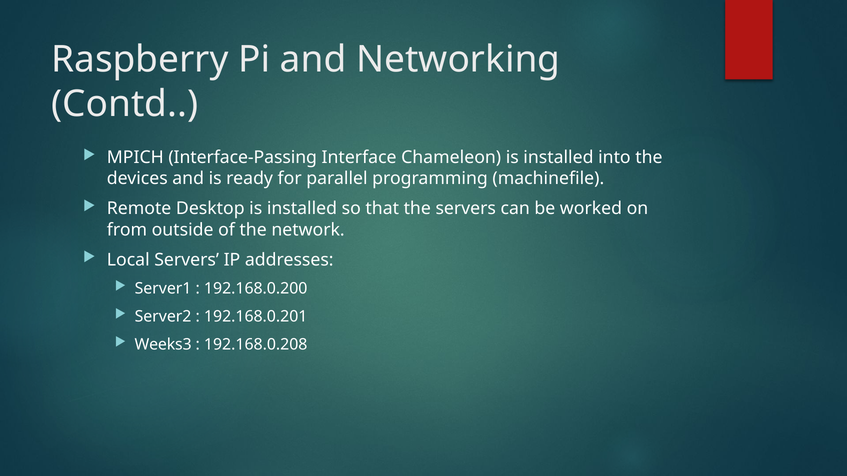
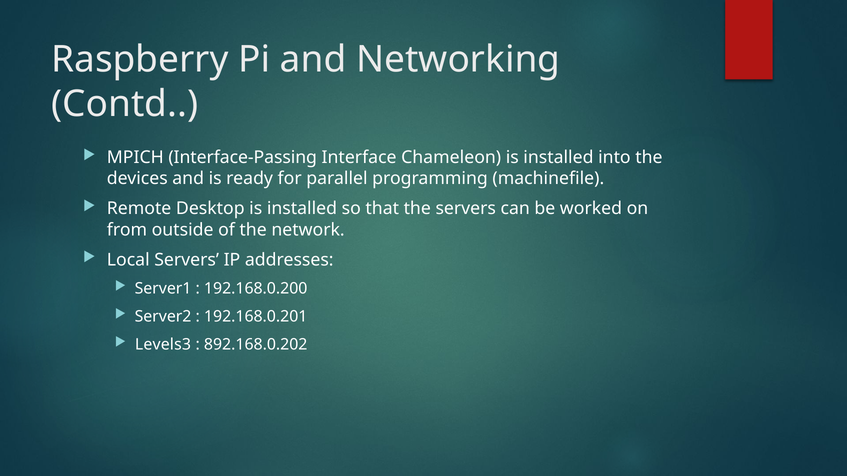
Weeks3: Weeks3 -> Levels3 (163, 345)
192.168.0.208: 192.168.0.208 -> 892.168.0.202 (256, 345)
